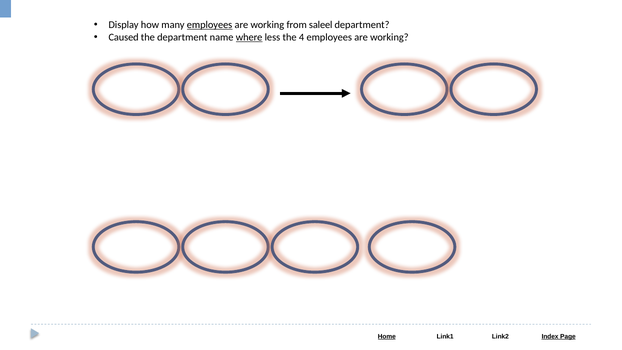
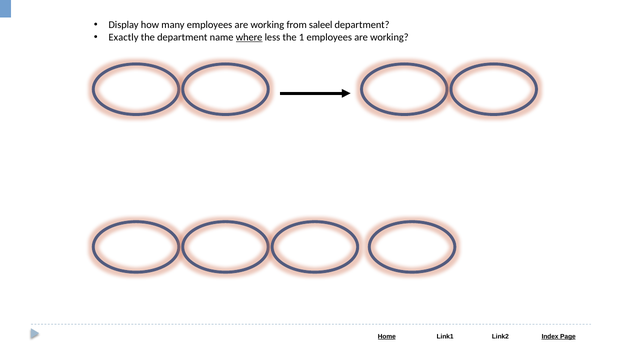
employees underline: present -> none (210, 25)
Caused: Caused -> Exactly (124, 37)
4: 4 -> 1 (302, 37)
